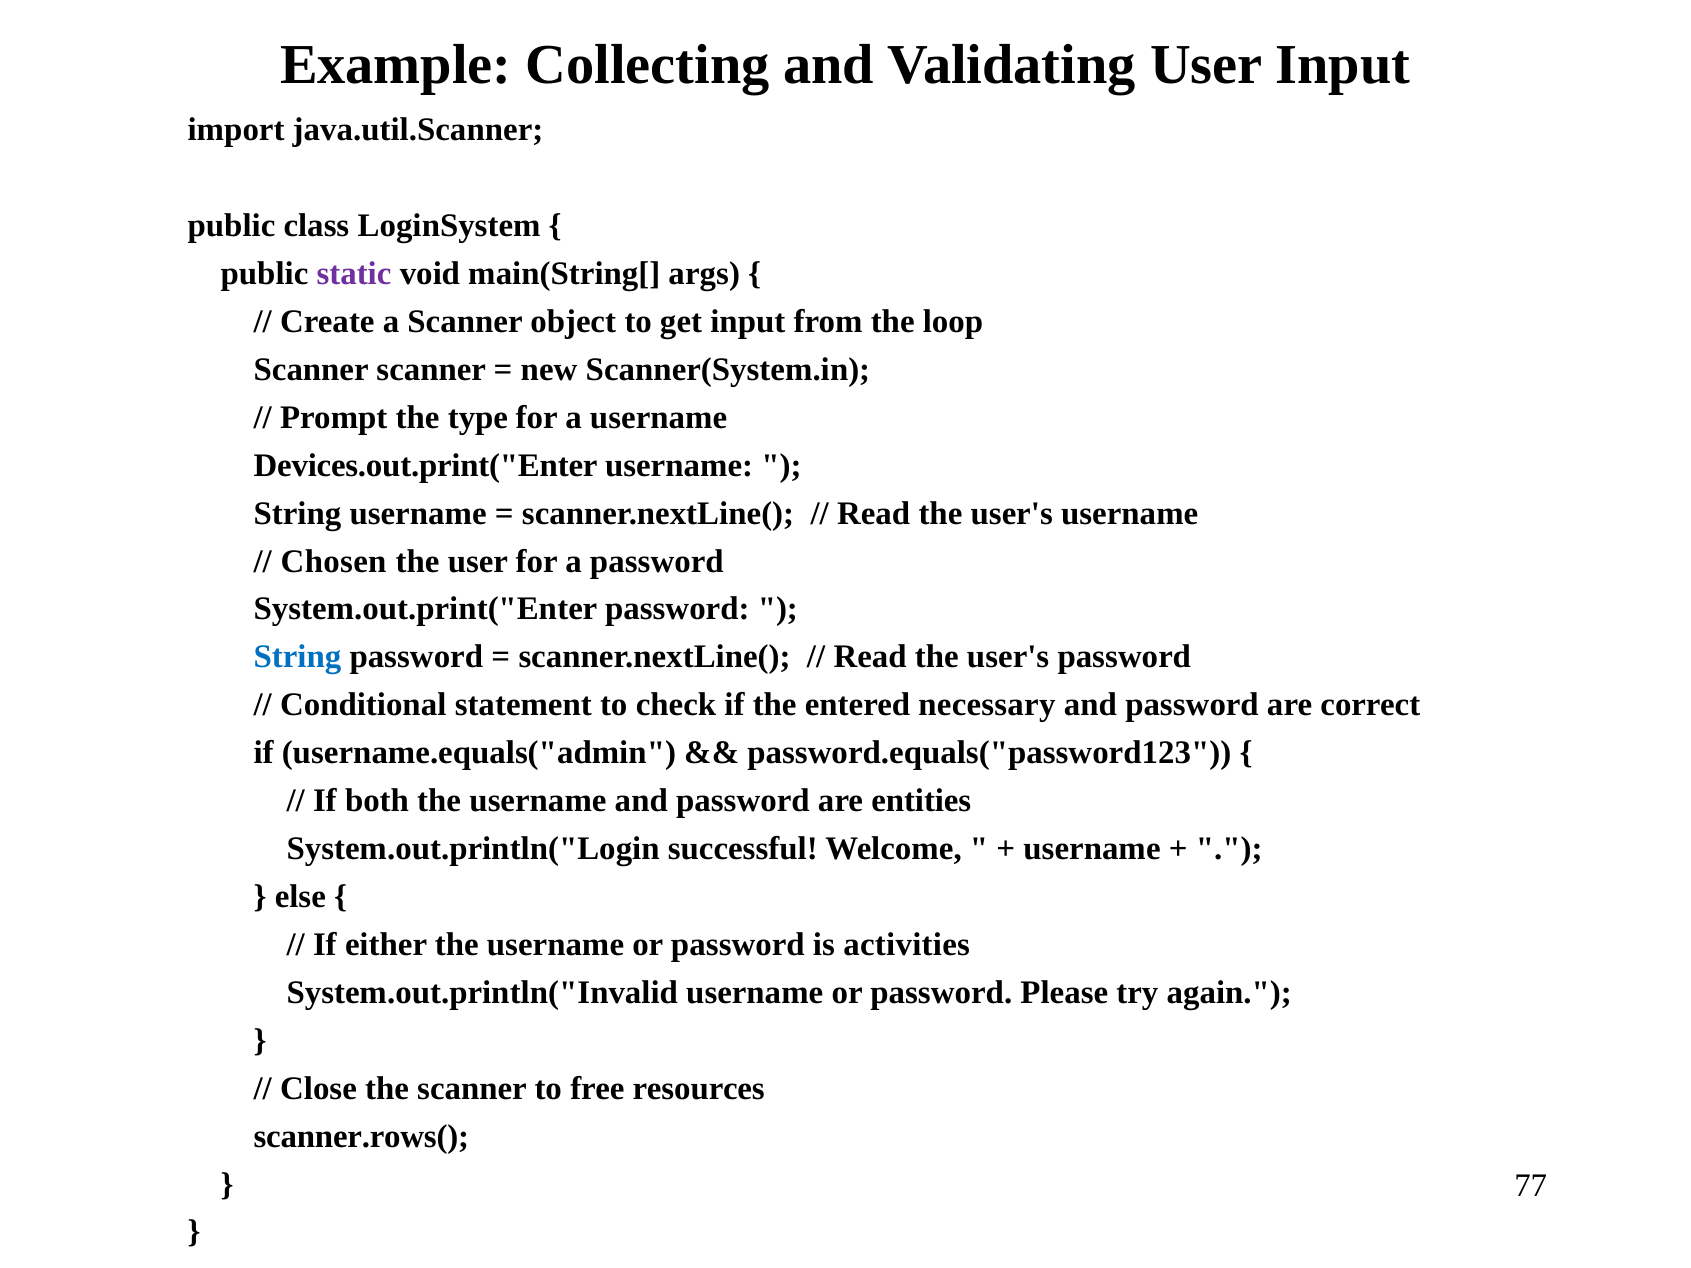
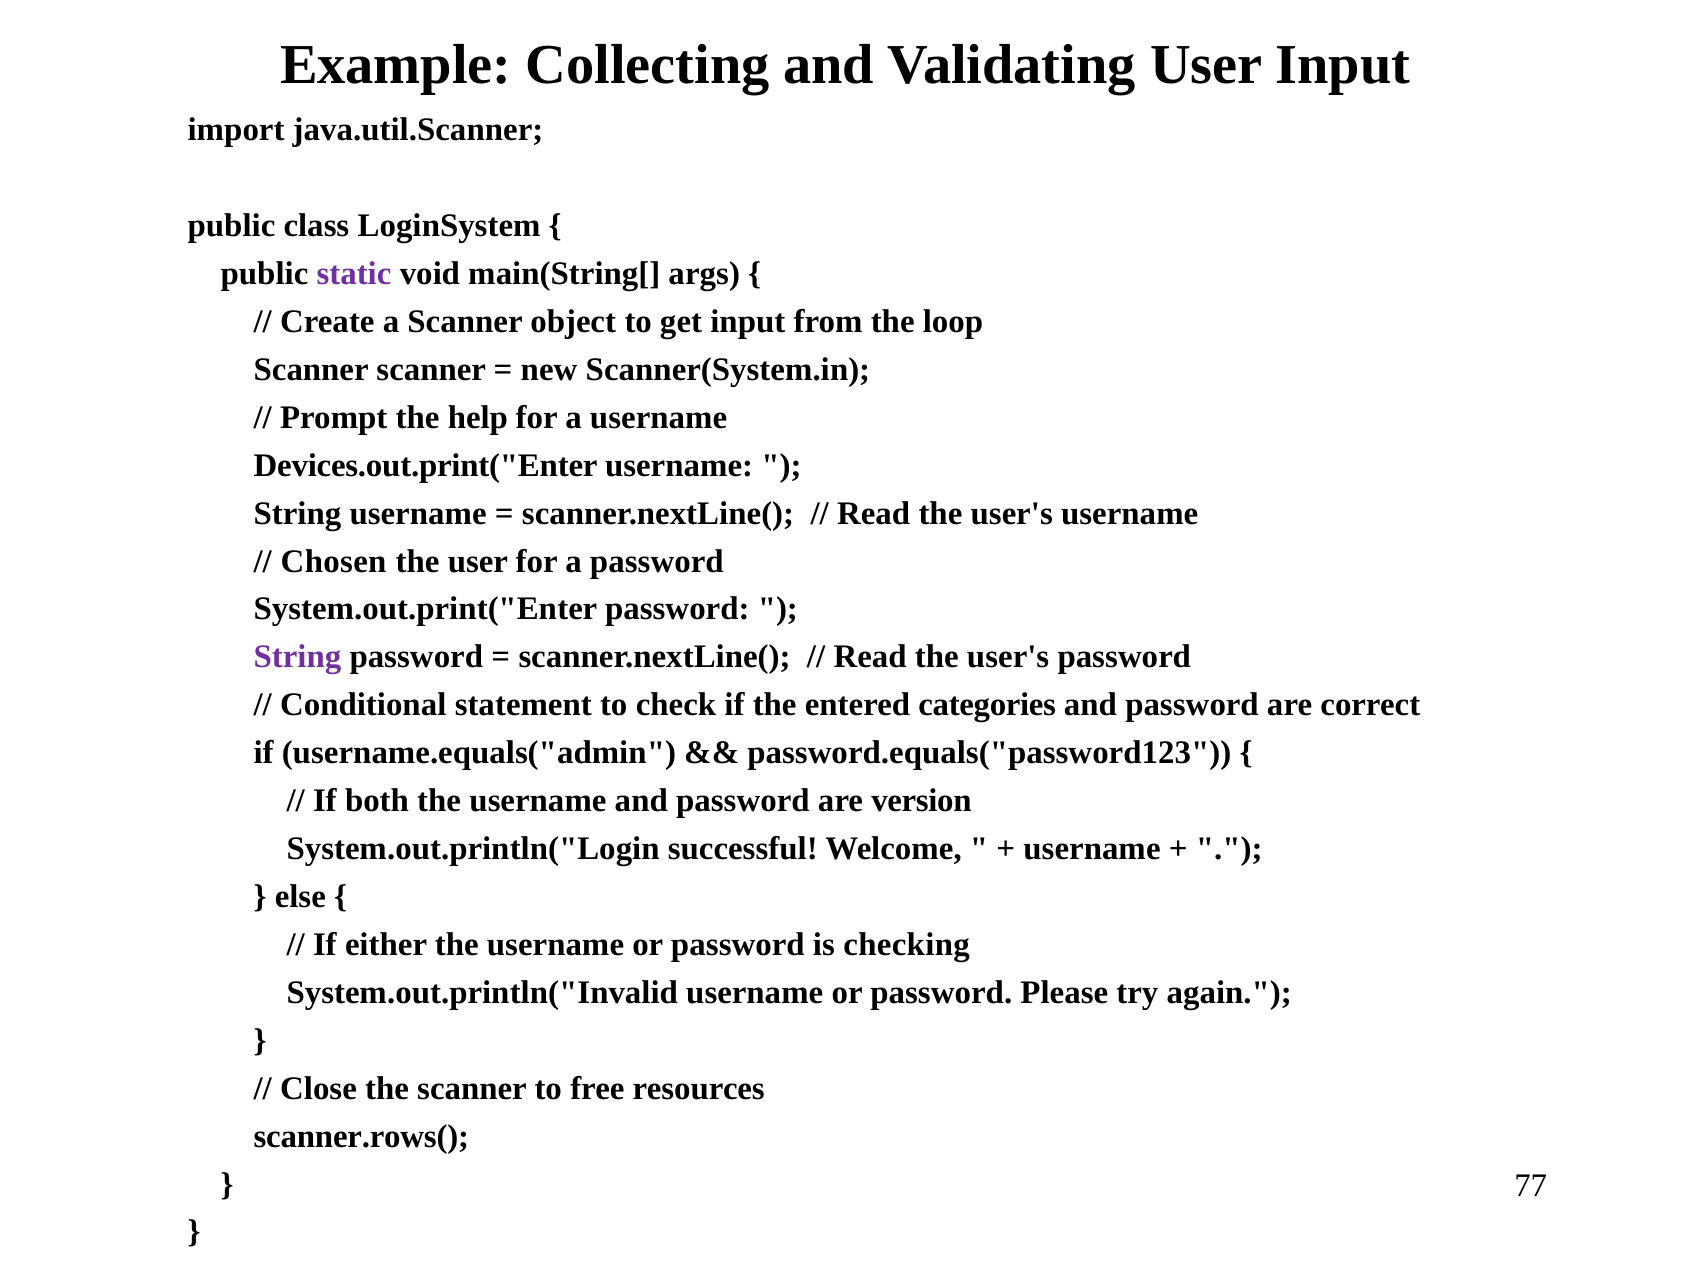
type: type -> help (478, 417)
String colour: blue -> purple (297, 657)
necessary: necessary -> categories (987, 705)
entities: entities -> version (921, 801)
activities: activities -> checking (907, 945)
